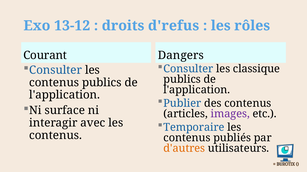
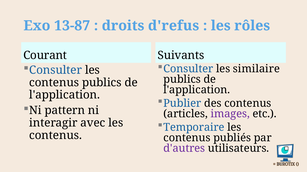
13-12: 13-12 -> 13-87 (72, 26)
Dangers: Dangers -> Suivants (181, 56)
classique: classique -> similaire (256, 69)
surface: surface -> pattern (65, 111)
d'autres colour: orange -> purple (184, 149)
